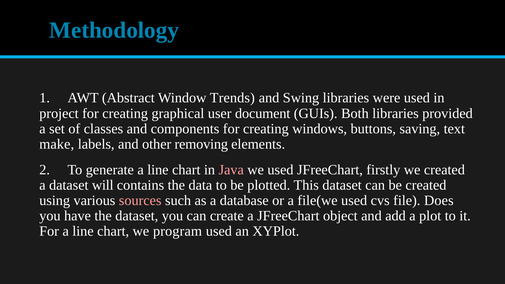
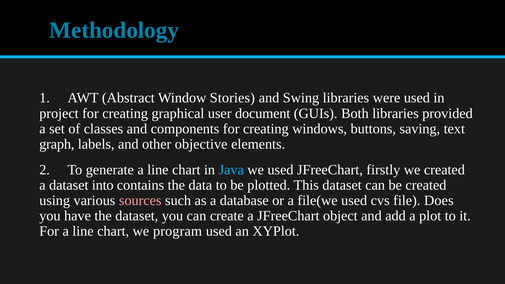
Trends: Trends -> Stories (232, 98)
make: make -> graph (57, 144)
removing: removing -> objective (201, 144)
Java colour: pink -> light blue (231, 170)
will: will -> into (103, 185)
